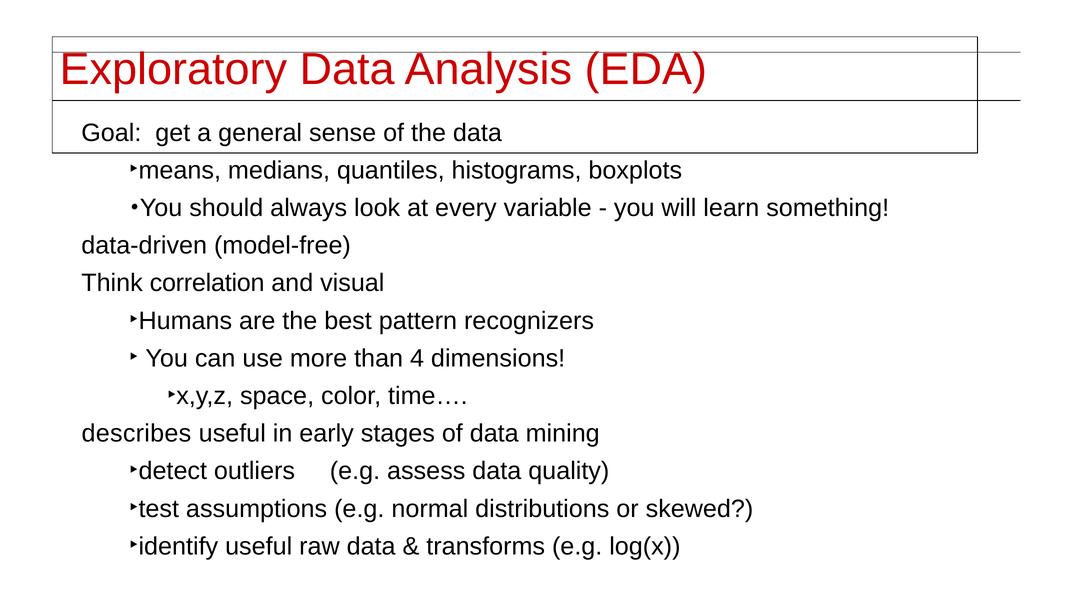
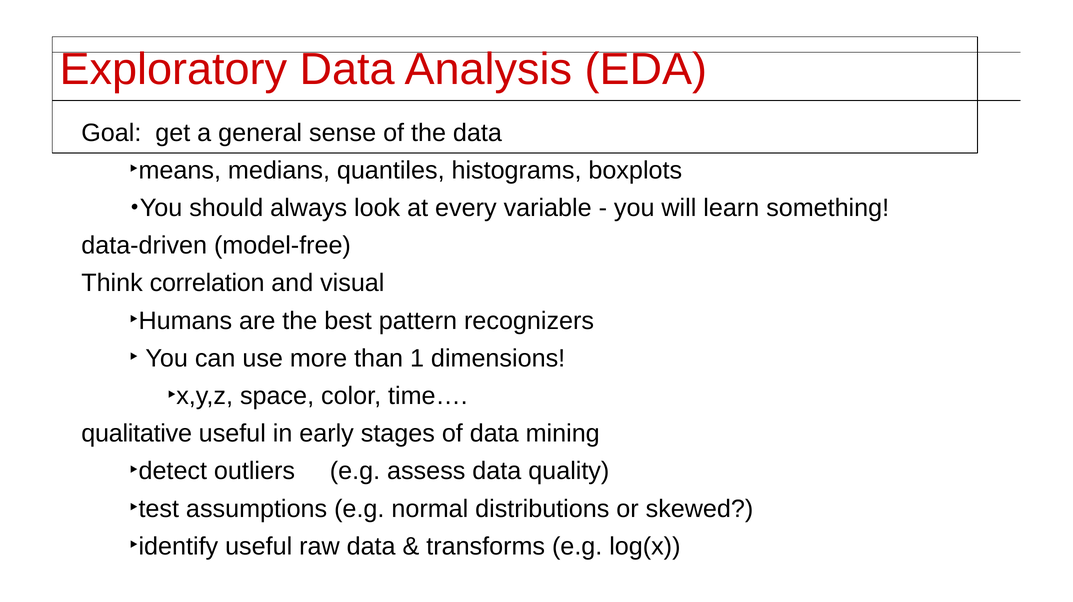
4: 4 -> 1 (417, 359)
describes: describes -> qualitative (137, 434)
